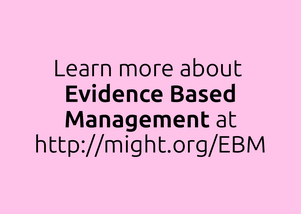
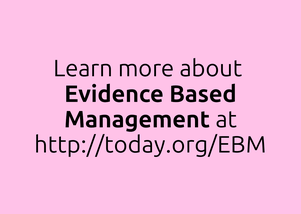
http://might.org/EBM: http://might.org/EBM -> http://today.org/EBM (150, 145)
